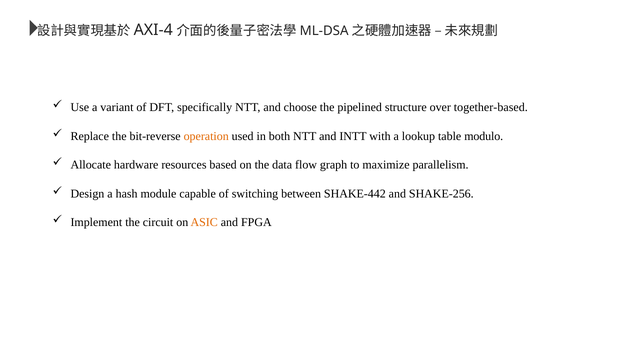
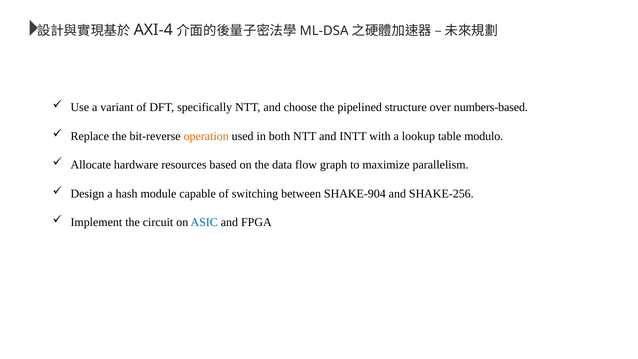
together-based: together-based -> numbers-based (491, 107)
SHAKE-442: SHAKE-442 -> SHAKE-904 (355, 194)
ASIC colour: orange -> blue (204, 222)
